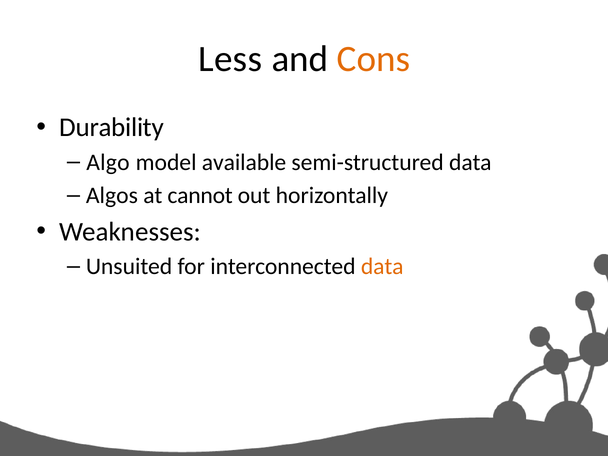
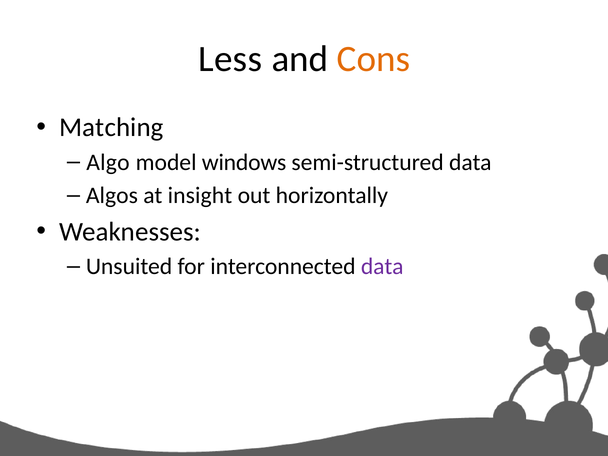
Durability: Durability -> Matching (111, 128)
available: available -> windows (244, 162)
cannot: cannot -> insight (200, 196)
data colour: orange -> purple (382, 267)
